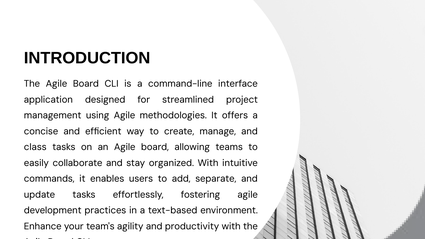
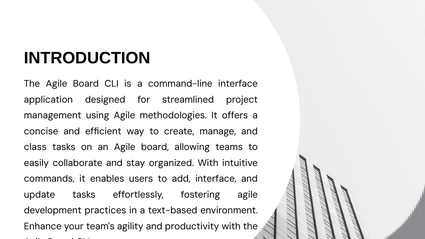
add separate: separate -> interface (216, 179)
